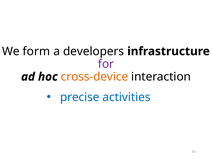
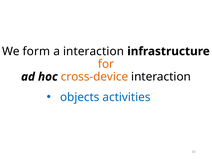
a developers: developers -> interaction (94, 51)
for colour: purple -> orange (106, 64)
precise: precise -> objects (80, 97)
